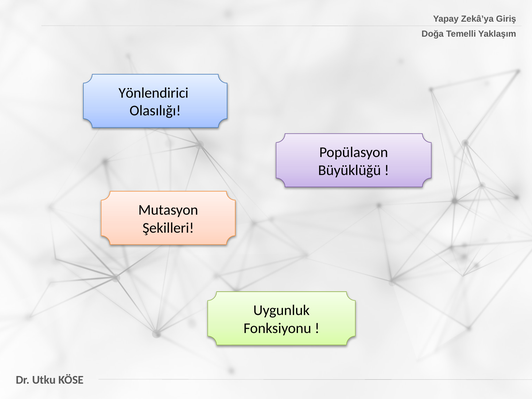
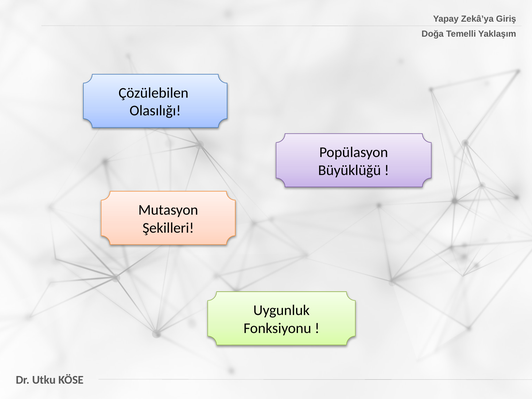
Yönlendirici: Yönlendirici -> Çözülebilen (154, 93)
